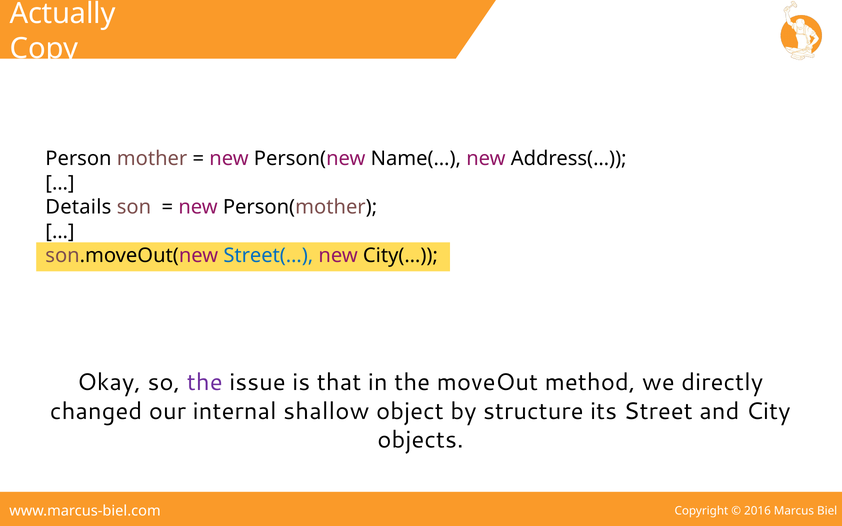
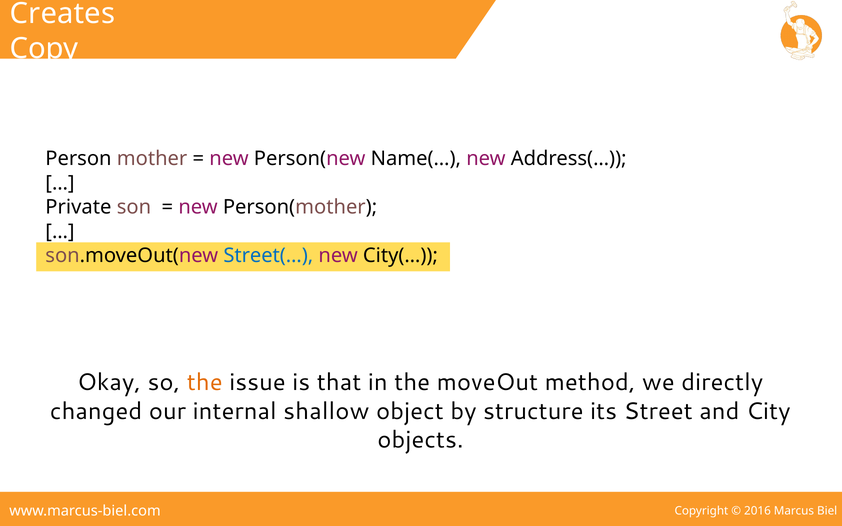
Actually: Actually -> Creates (62, 13)
Details: Details -> Private (78, 207)
the colour: purple -> orange (205, 383)
